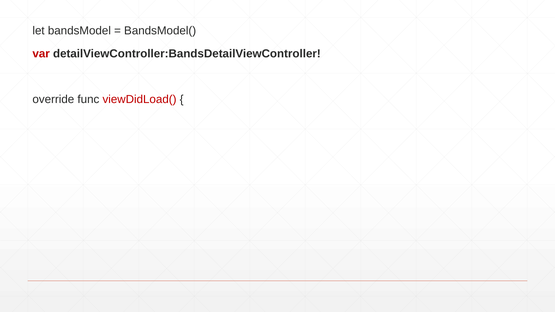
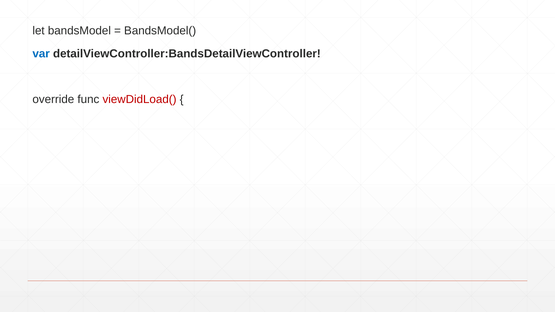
var colour: red -> blue (41, 54)
